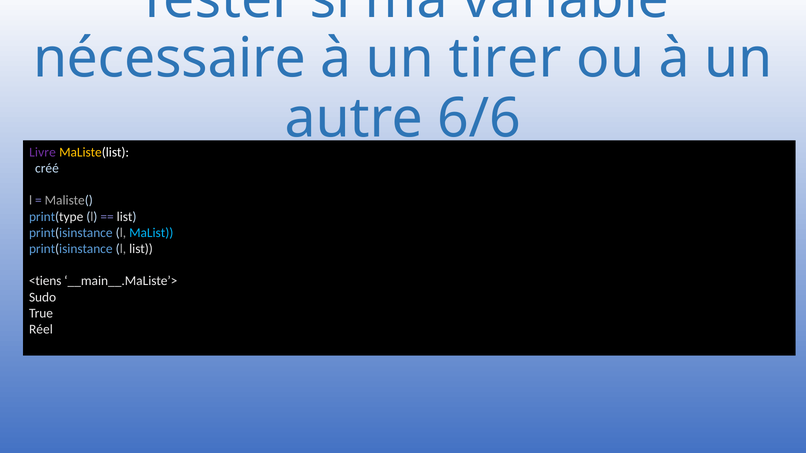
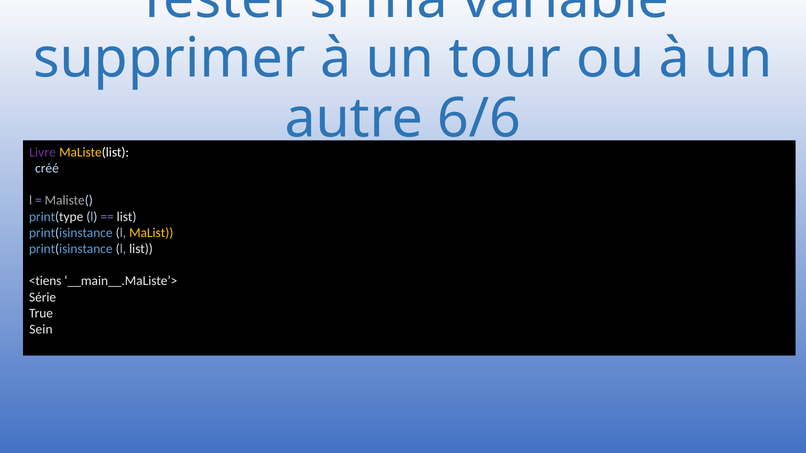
nécessaire: nécessaire -> supprimer (169, 59)
tirer: tirer -> tour (505, 59)
MaList colour: light blue -> yellow (151, 233)
Sudo: Sudo -> Série (43, 297)
Réel: Réel -> Sein (41, 330)
